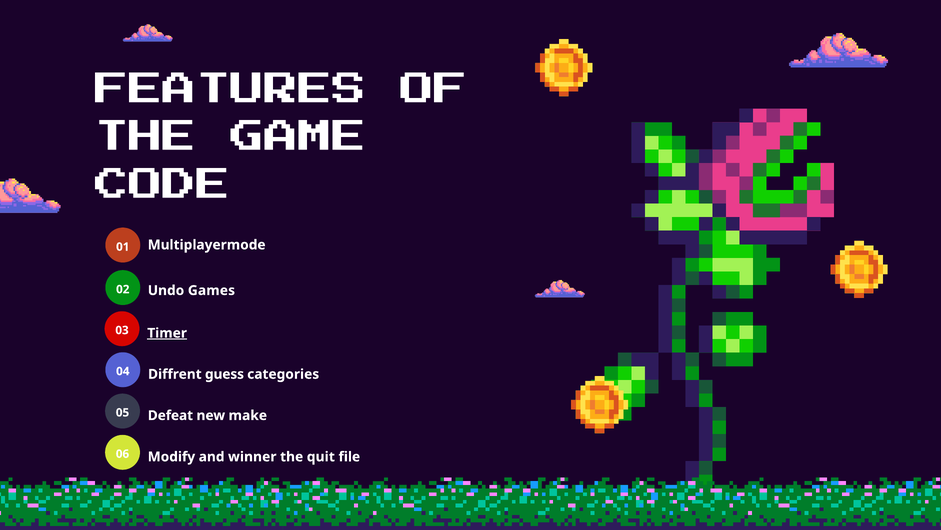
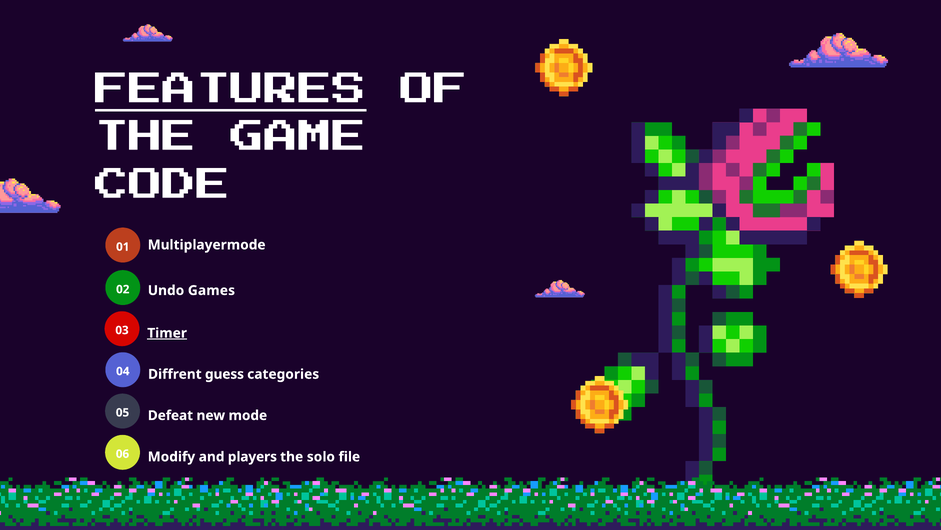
FEATURES underline: none -> present (231, 95)
make: make -> mode (248, 415)
winner: winner -> players (252, 456)
quit: quit -> solo (321, 456)
